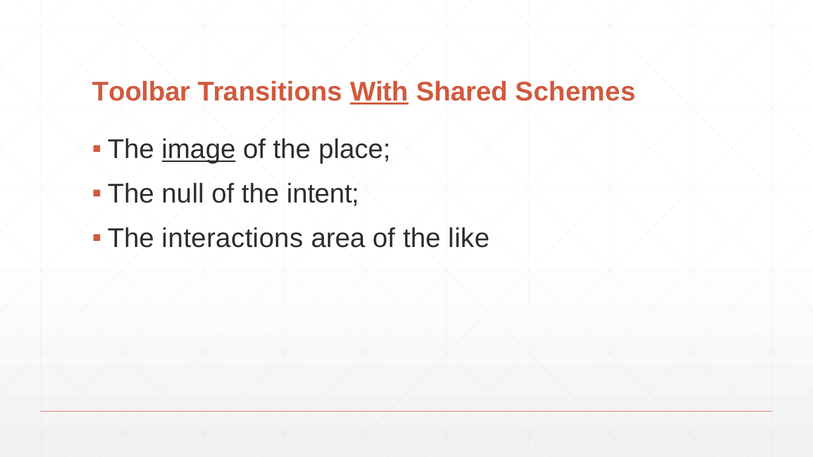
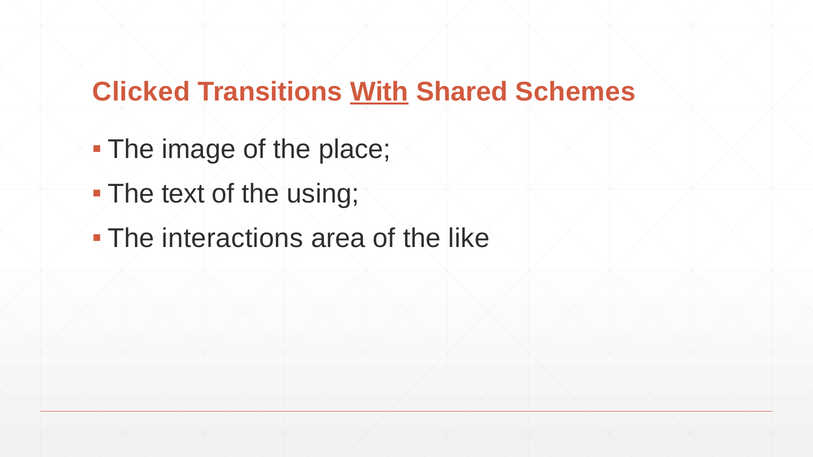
Toolbar: Toolbar -> Clicked (141, 92)
image underline: present -> none (199, 150)
null: null -> text (183, 194)
intent: intent -> using (323, 194)
